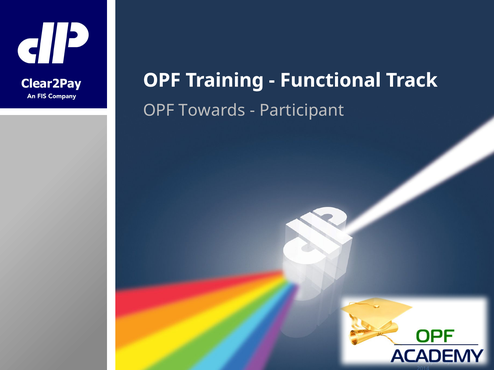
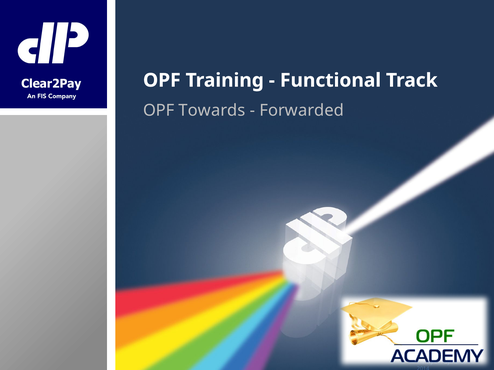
Participant: Participant -> Forwarded (302, 110)
